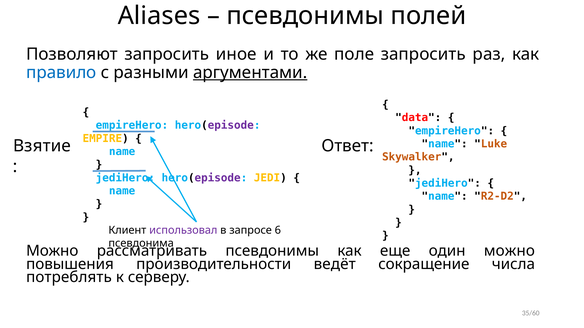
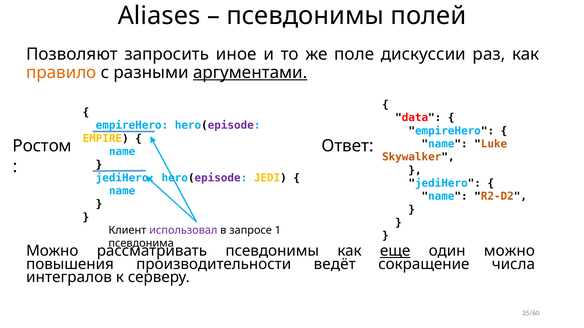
поле запросить: запросить -> дискуссии (423, 54)
правило colour: blue -> orange (61, 73)
Взятие: Взятие -> Ростом (42, 146)
6: 6 -> 1 (278, 231)
еще underline: none -> present (395, 251)
потреблять: потреблять -> интегралов (69, 278)
